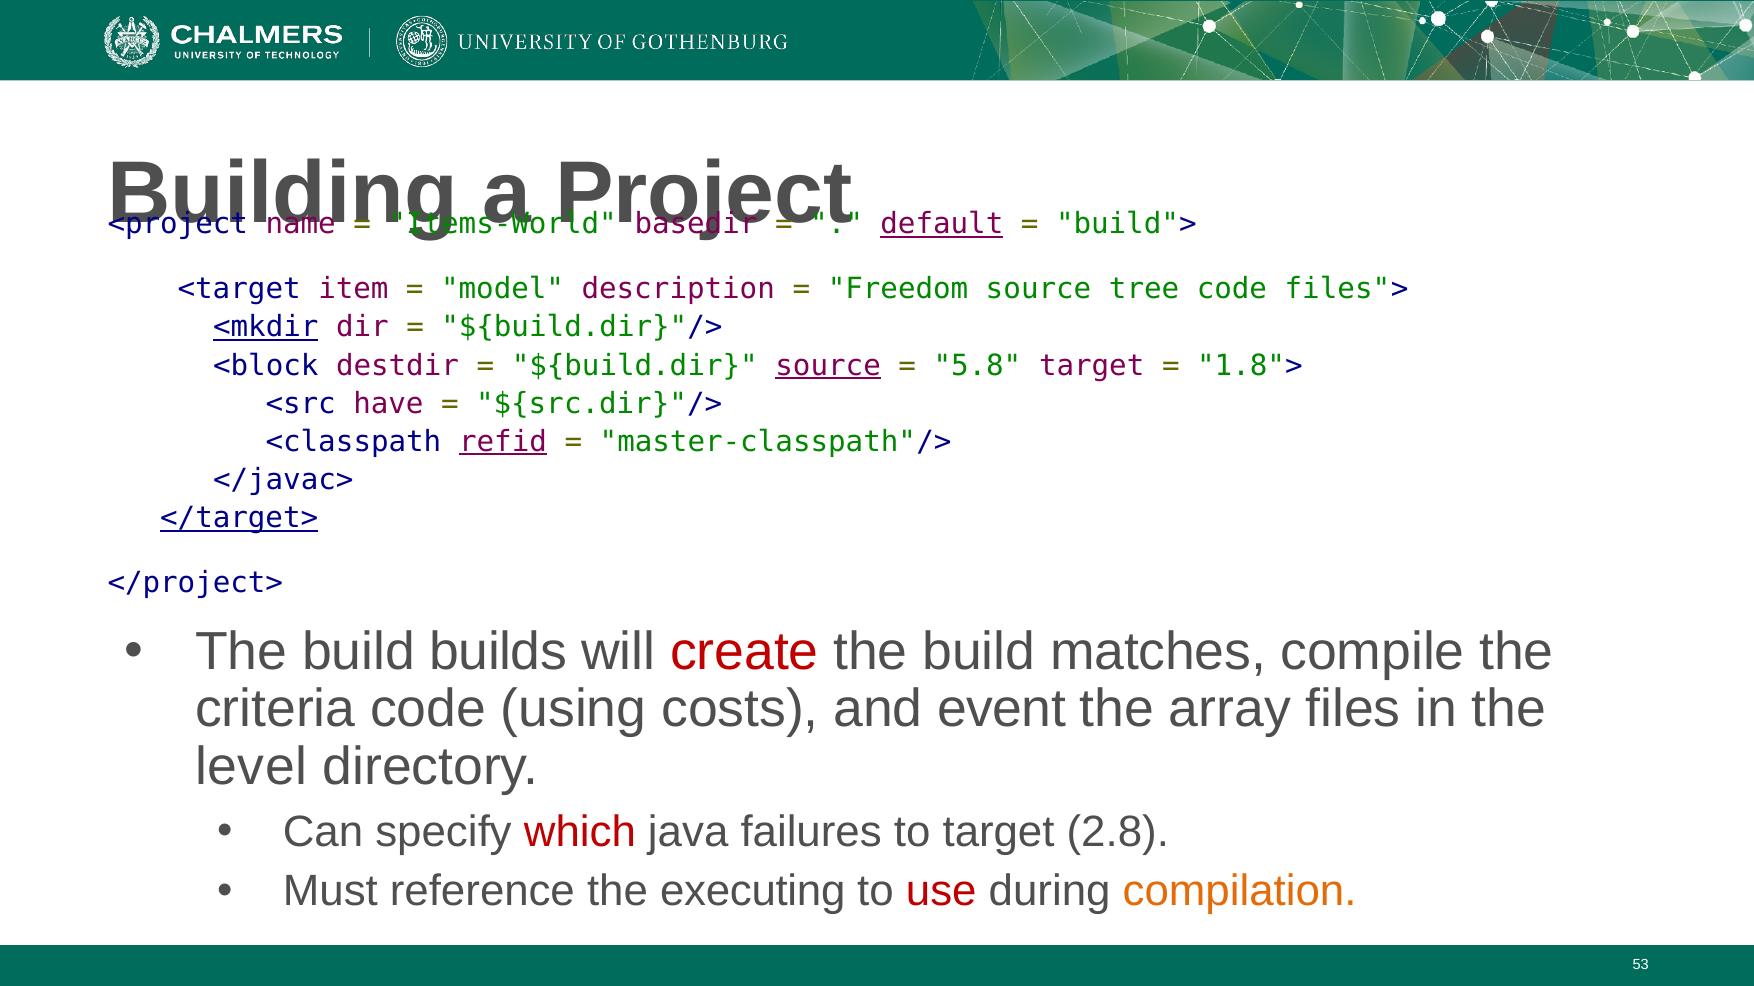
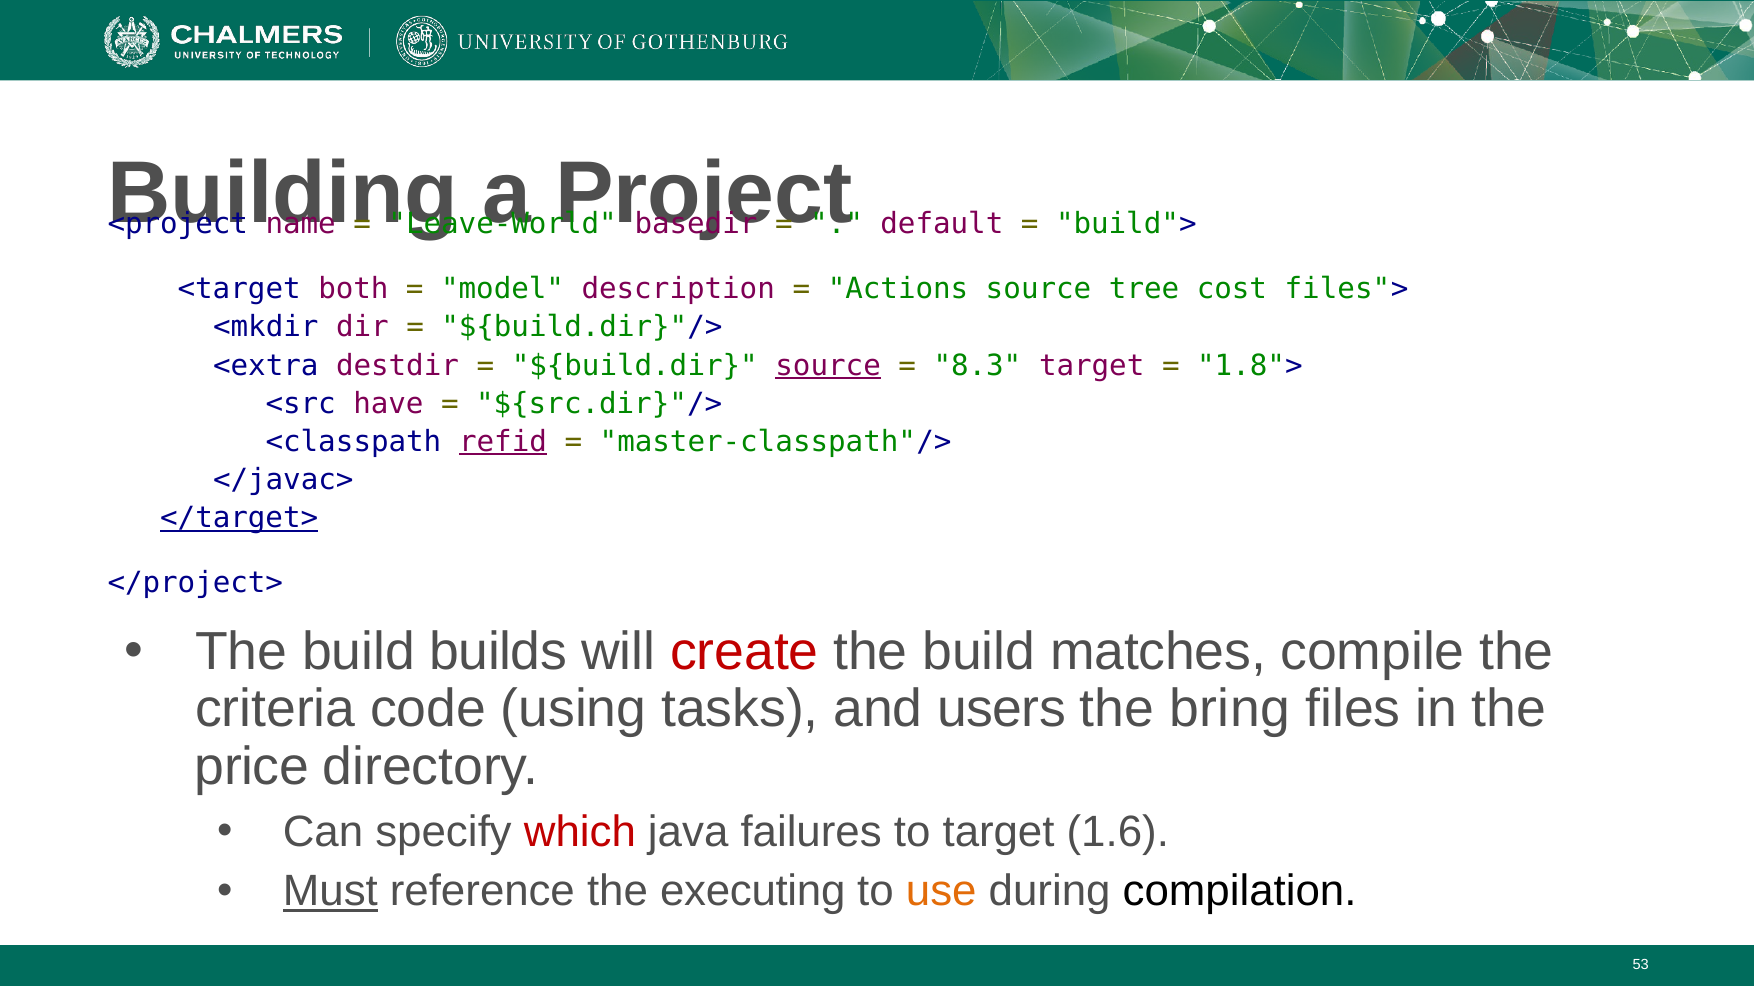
Items-World: Items-World -> Leave-World (503, 224)
default underline: present -> none (942, 224)
item: item -> both (353, 289)
Freedom: Freedom -> Actions (898, 289)
tree code: code -> cost (1232, 289)
<mkdir underline: present -> none (266, 327)
<block: <block -> <extra (266, 366)
5.8: 5.8 -> 8.3 (977, 366)
costs: costs -> tasks (740, 710)
event: event -> users (1002, 710)
array: array -> bring (1230, 710)
level: level -> price (252, 768)
2.8: 2.8 -> 1.6 (1118, 832)
Must underline: none -> present (330, 892)
use colour: red -> orange (941, 892)
compilation colour: orange -> black (1240, 892)
